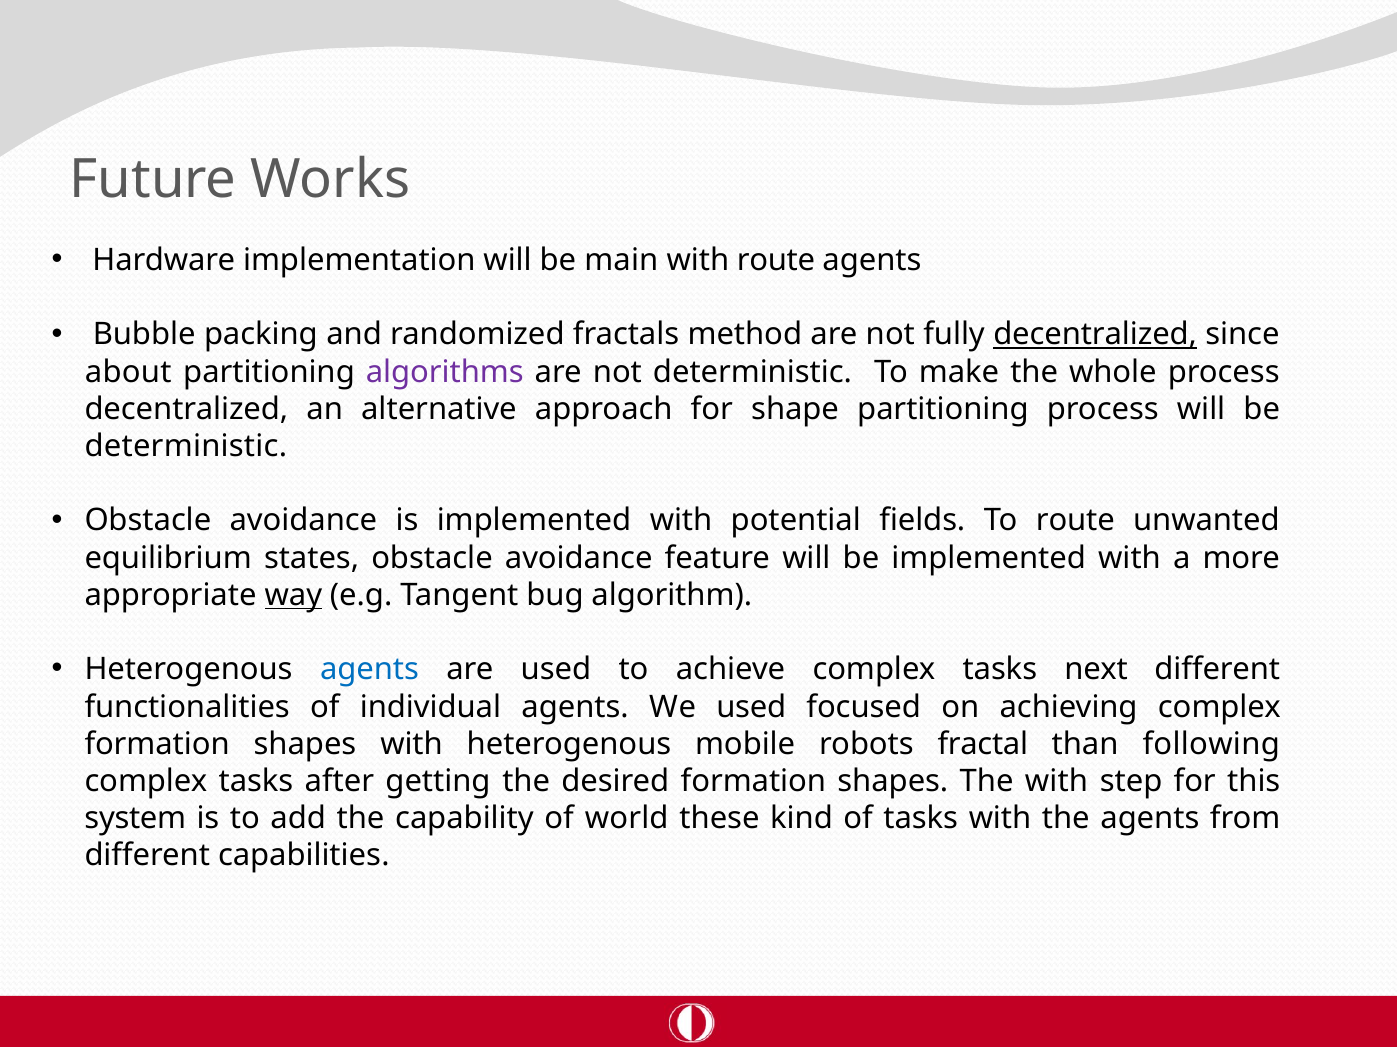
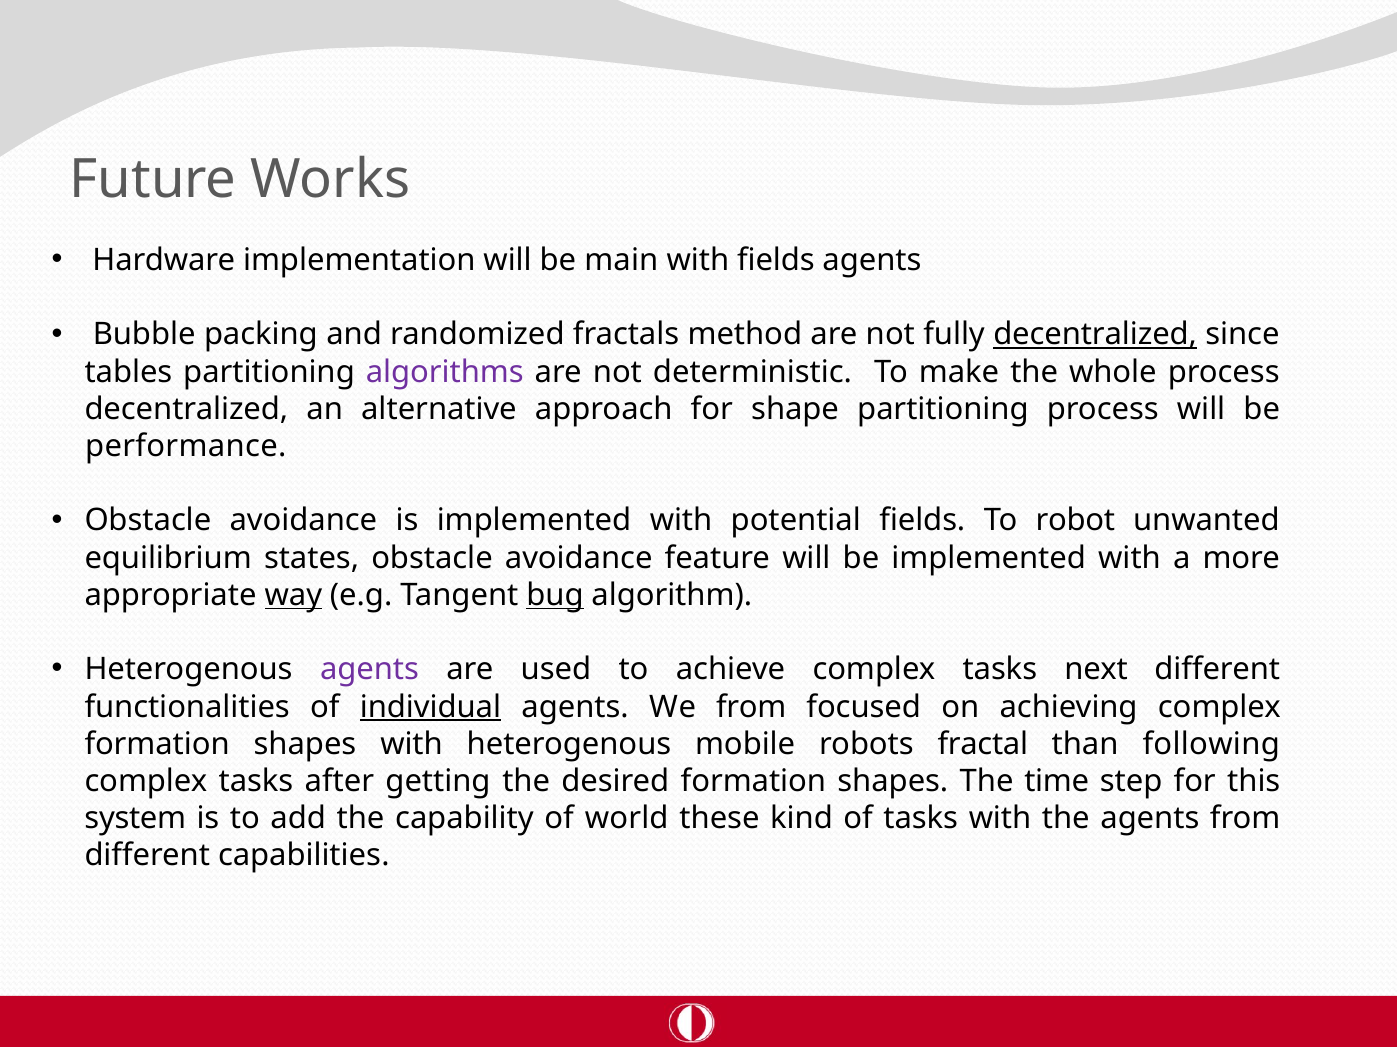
with route: route -> fields (776, 260)
about: about -> tables (128, 372)
deterministic: deterministic -> performance (186, 447)
To route: route -> robot (1075, 521)
bug underline: none -> present (555, 596)
agents colour: blue -> purple (369, 670)
individual underline: none -> present (430, 707)
We used: used -> from (751, 707)
The with: with -> time (1057, 782)
